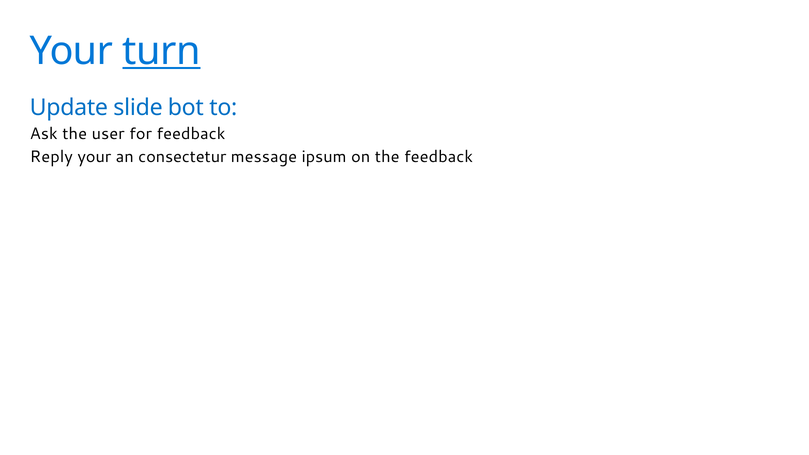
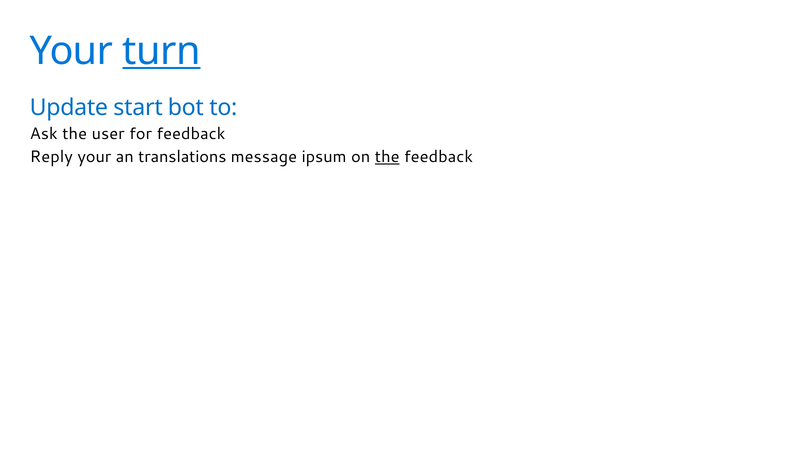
slide: slide -> start (138, 108)
consectetur: consectetur -> translations (182, 157)
the underline: none -> present (387, 157)
